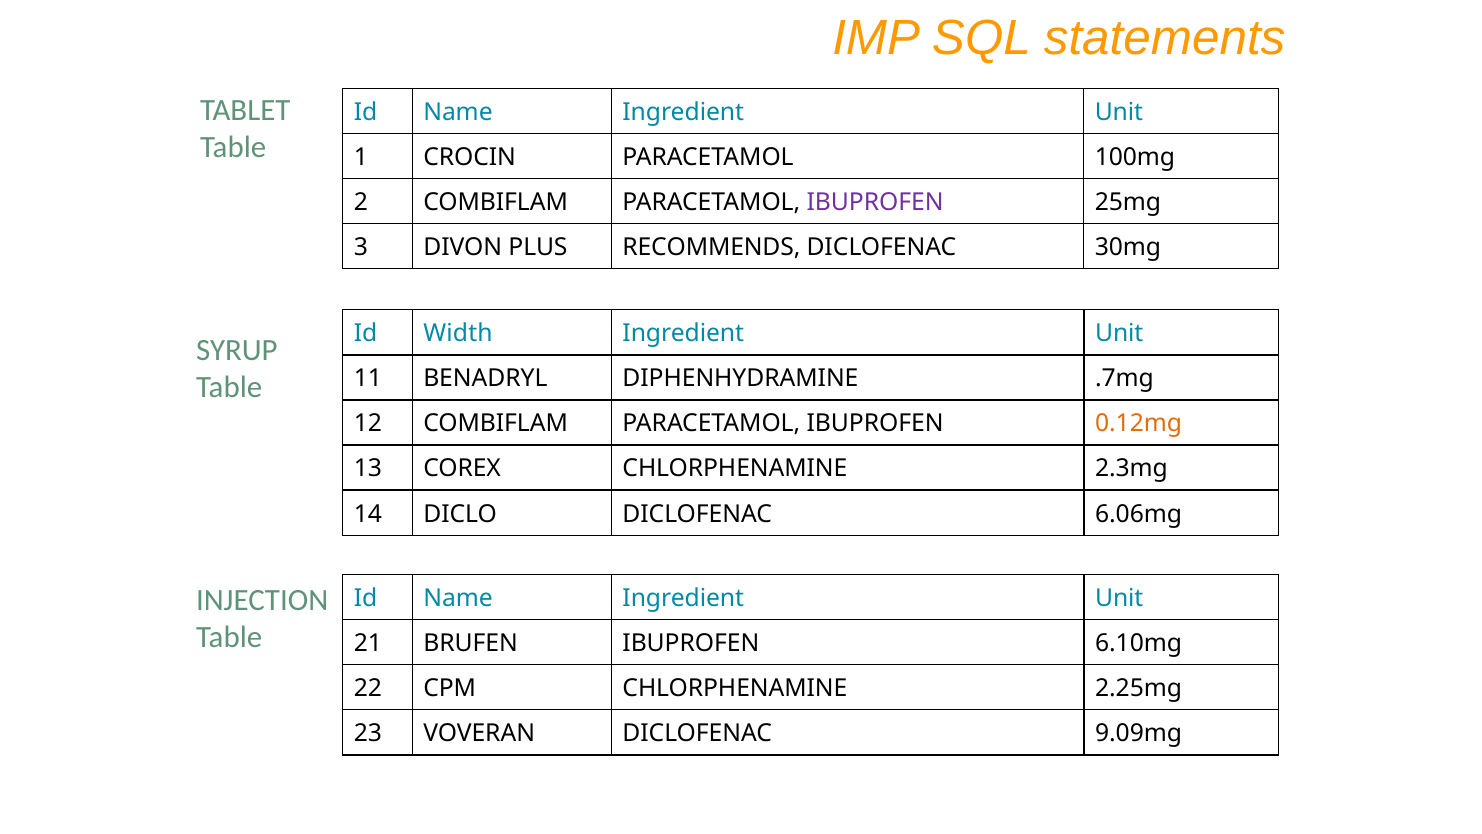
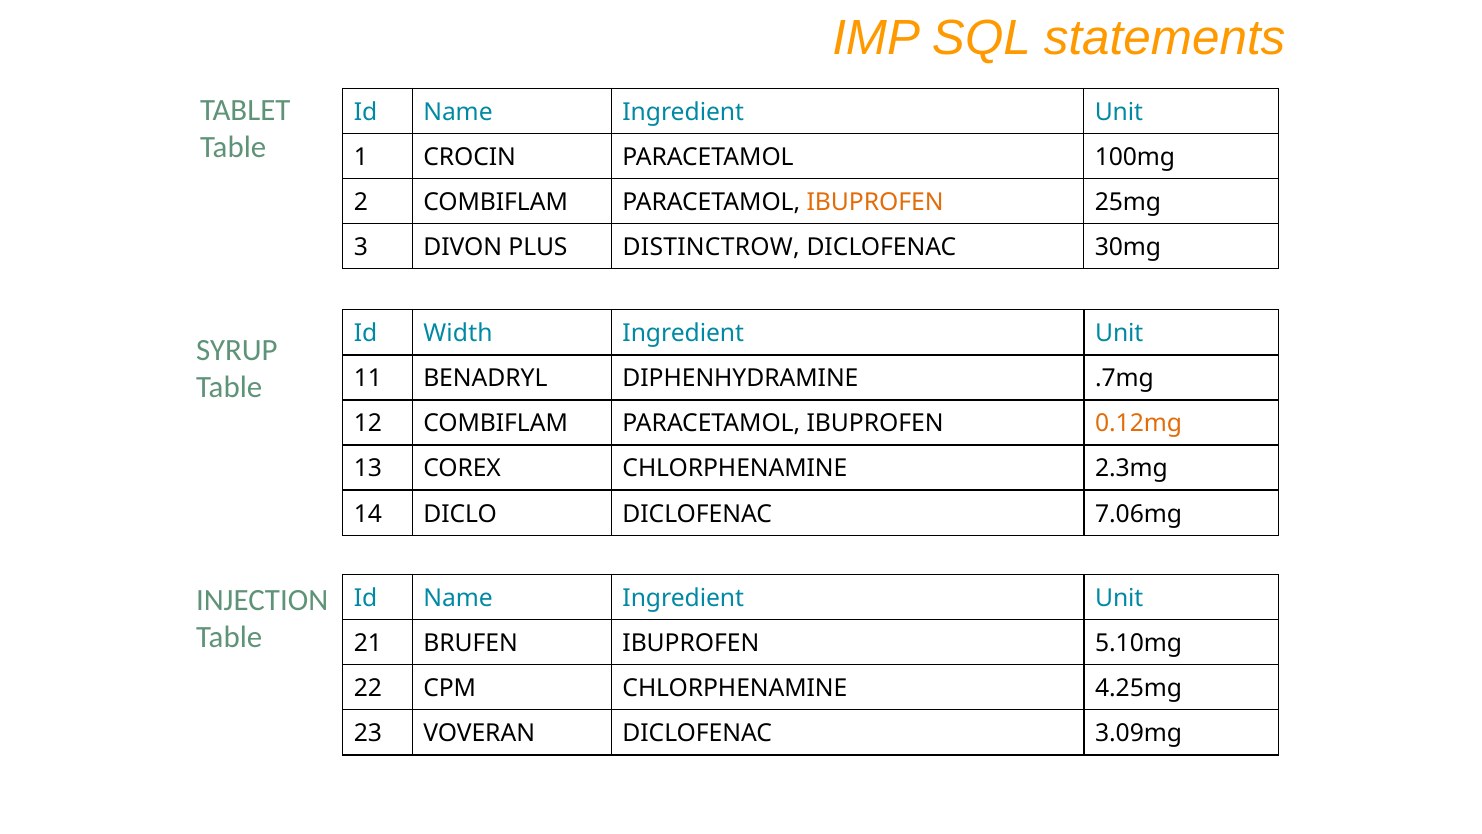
IBUPROFEN colour: purple -> orange (875, 202)
RECOMMENDS: RECOMMENDS -> DISTINCTROW (711, 247)
6.06mg: 6.06mg -> 7.06mg (1139, 514)
6.10mg: 6.10mg -> 5.10mg (1139, 643)
2.25mg: 2.25mg -> 4.25mg (1139, 688)
9.09mg: 9.09mg -> 3.09mg (1139, 733)
